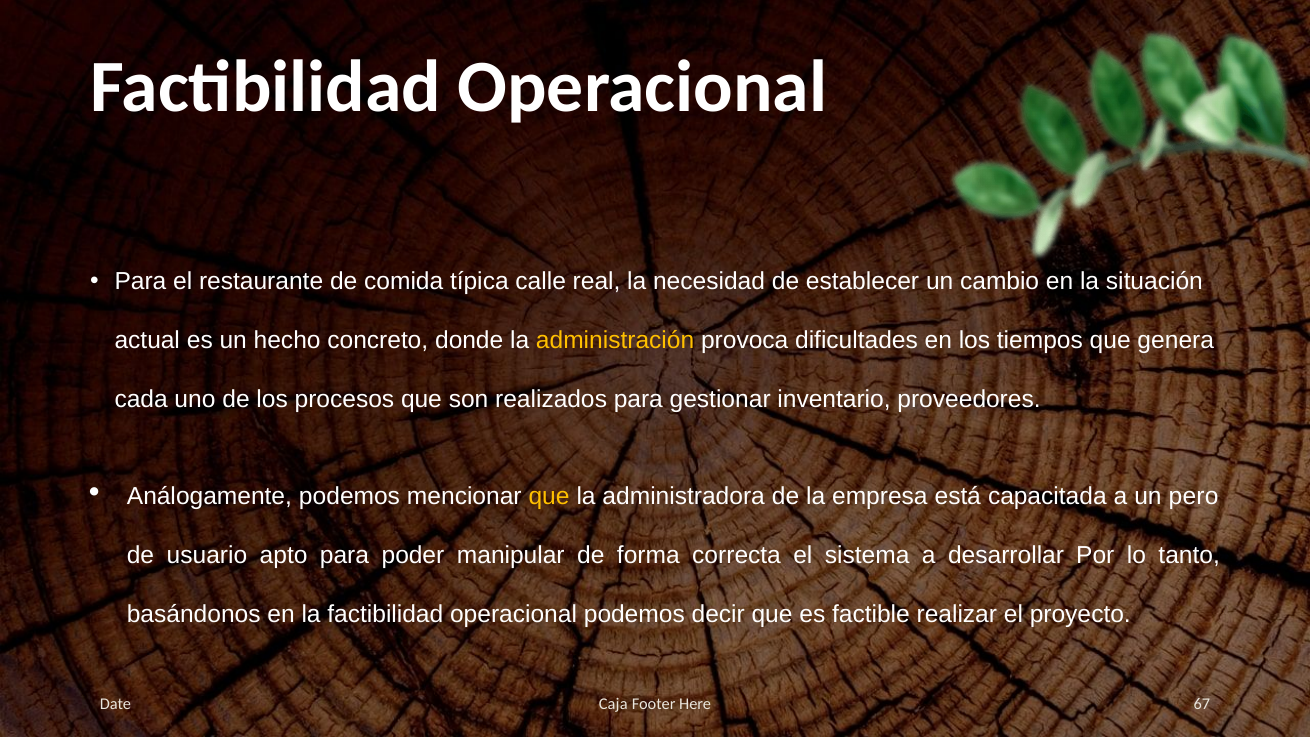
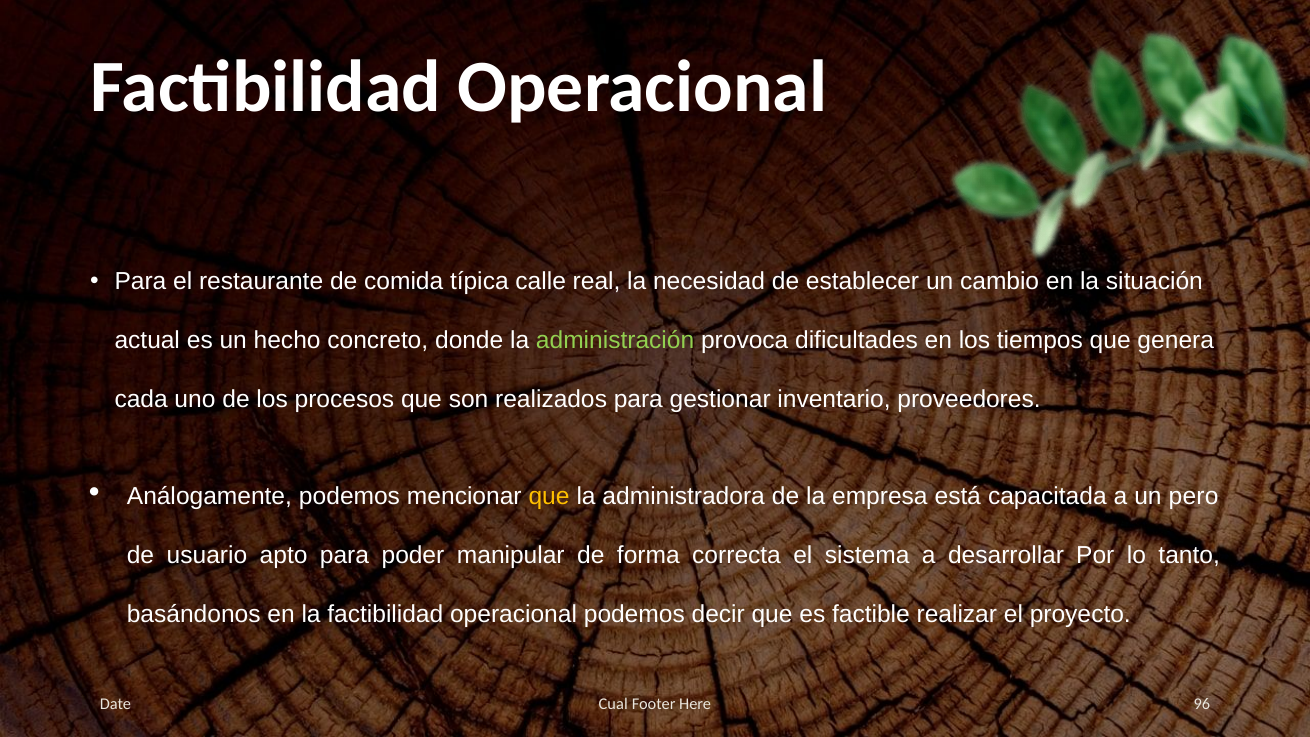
administración colour: yellow -> light green (615, 341)
Caja: Caja -> Cual (613, 704)
67: 67 -> 96 (1202, 704)
